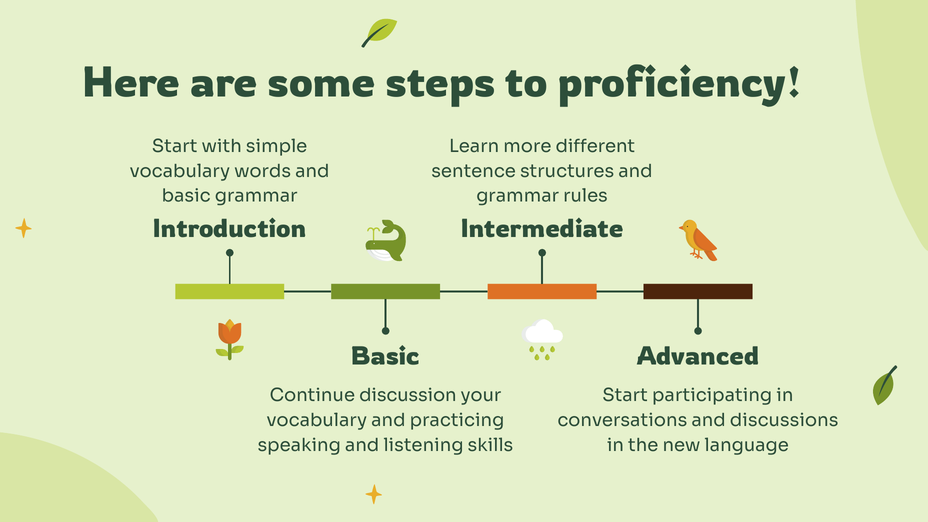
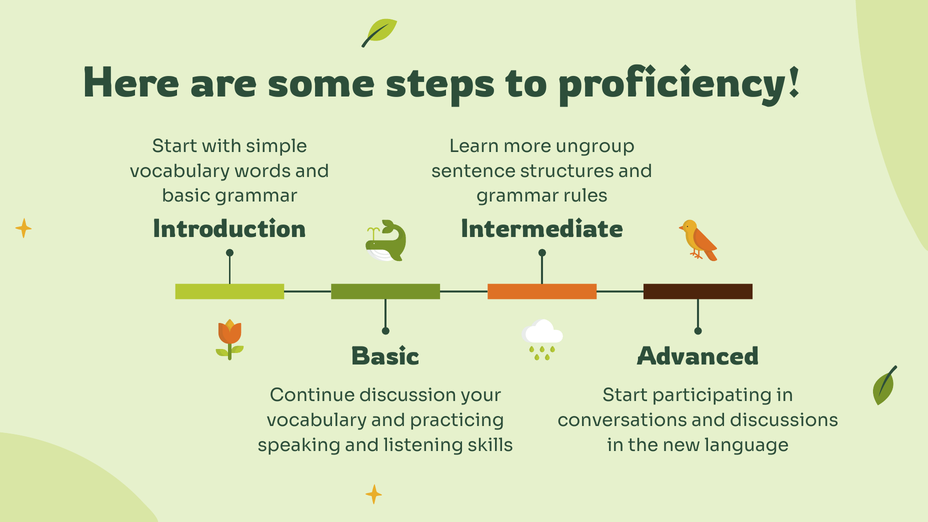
different: different -> ungroup (595, 146)
